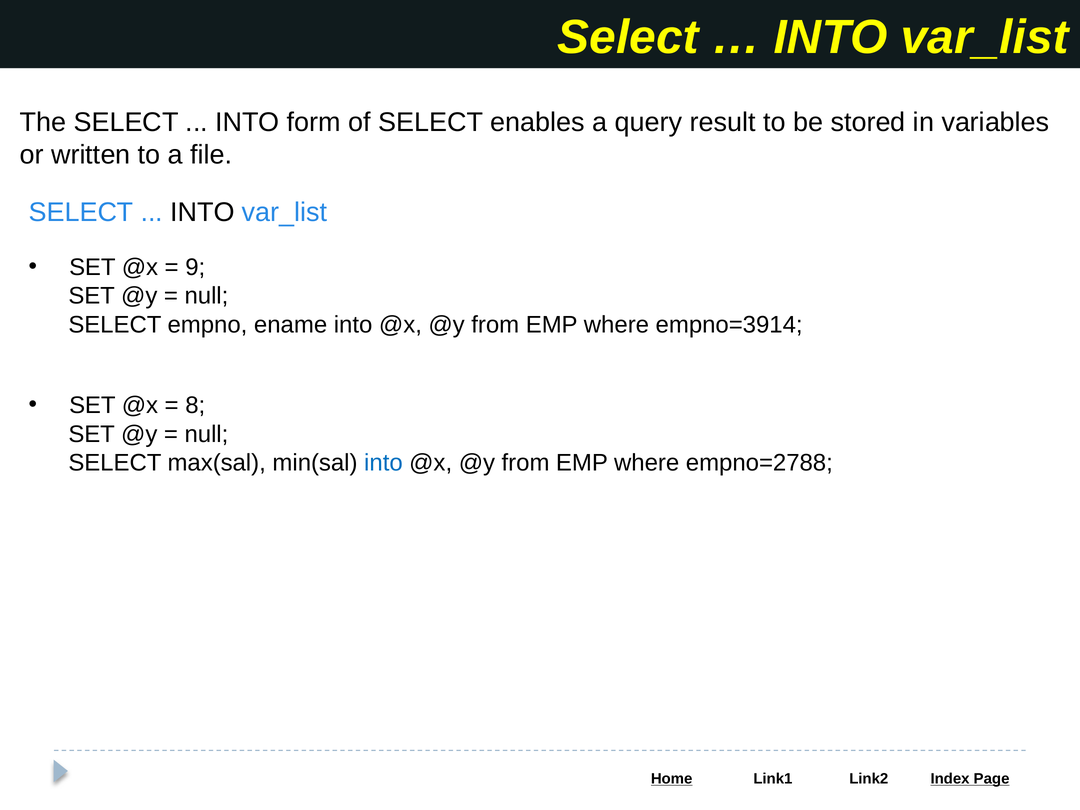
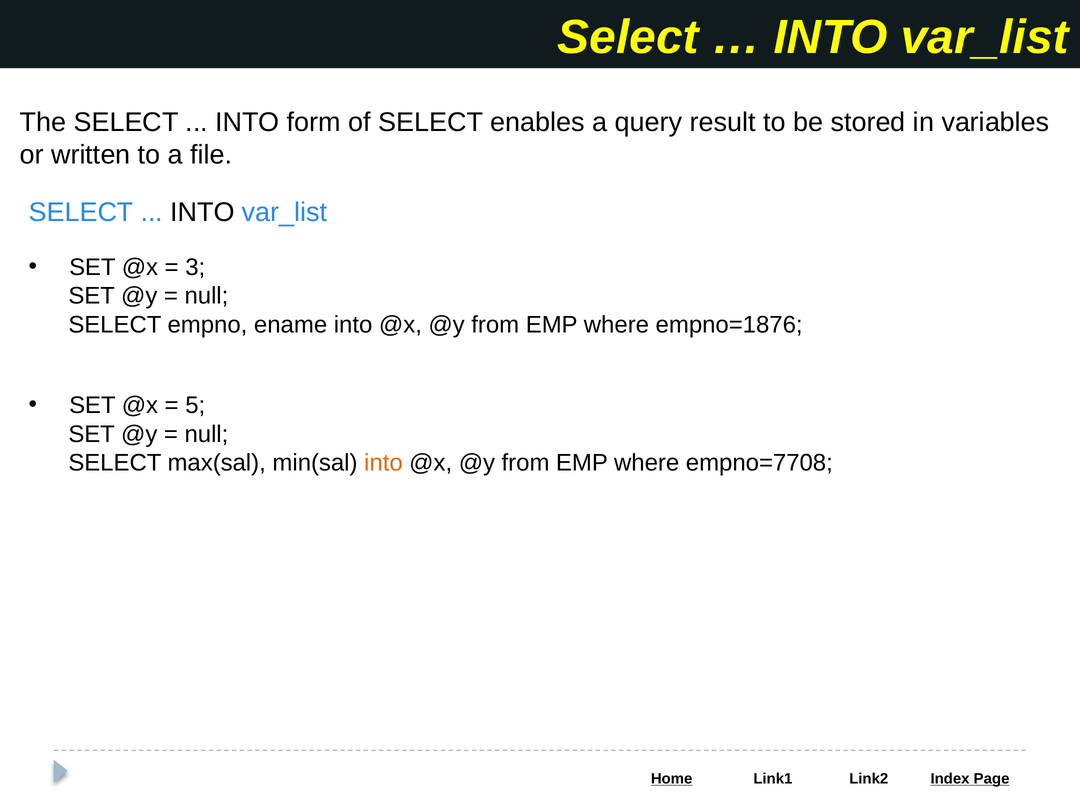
9: 9 -> 3 (195, 267)
empno=3914: empno=3914 -> empno=1876 (729, 325)
8: 8 -> 5 (195, 405)
into colour: blue -> orange (383, 463)
empno=2788: empno=2788 -> empno=7708 (759, 463)
